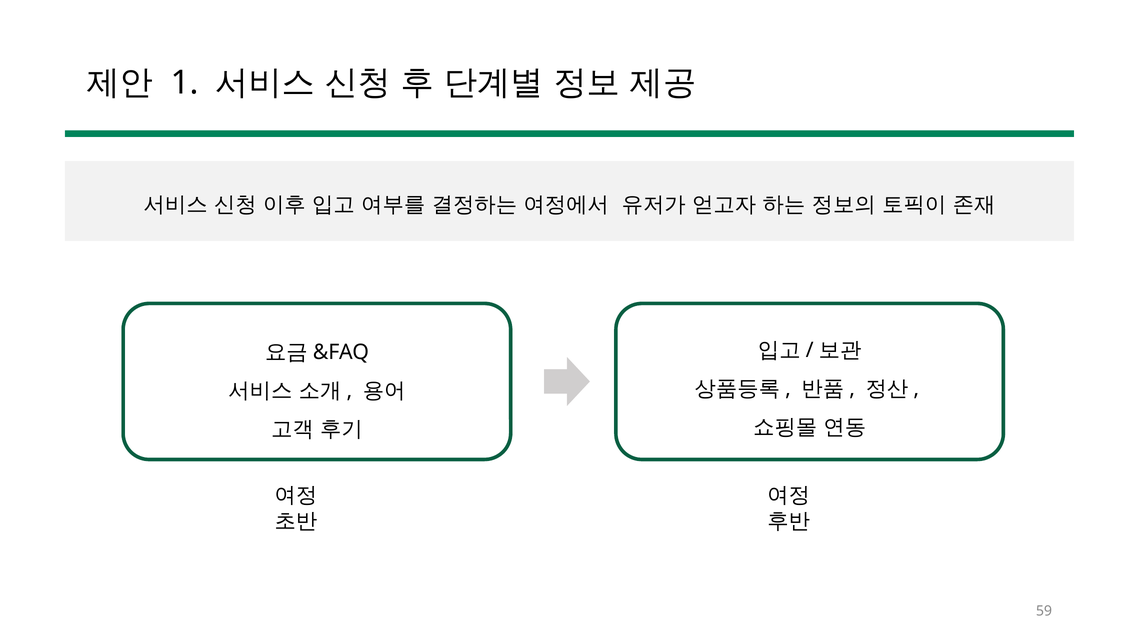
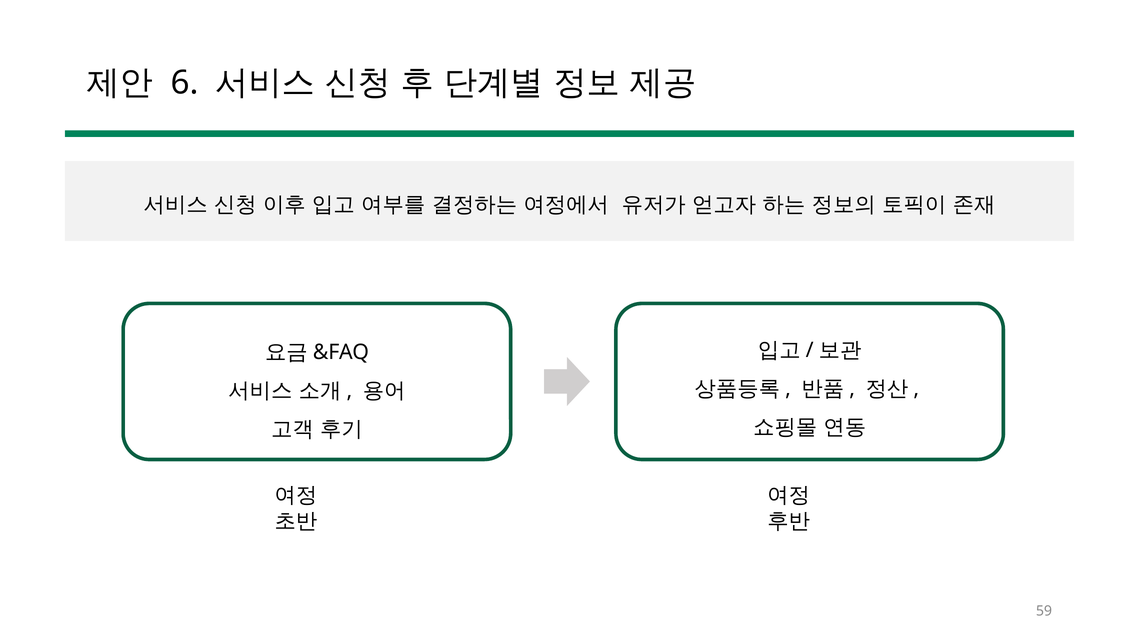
1: 1 -> 6 (185, 83)
